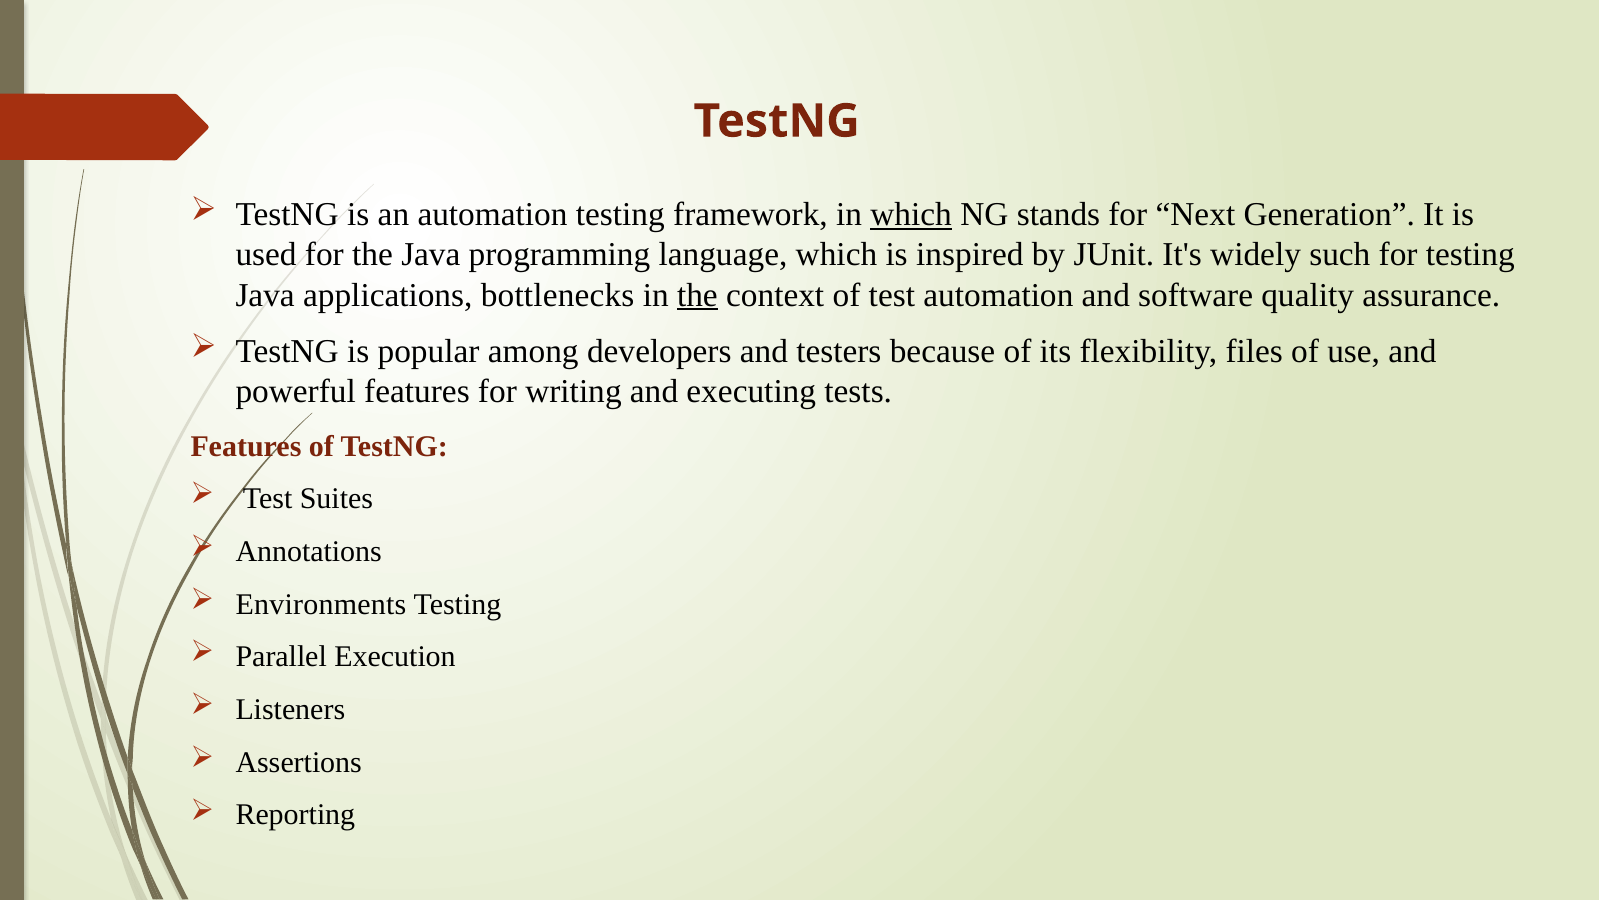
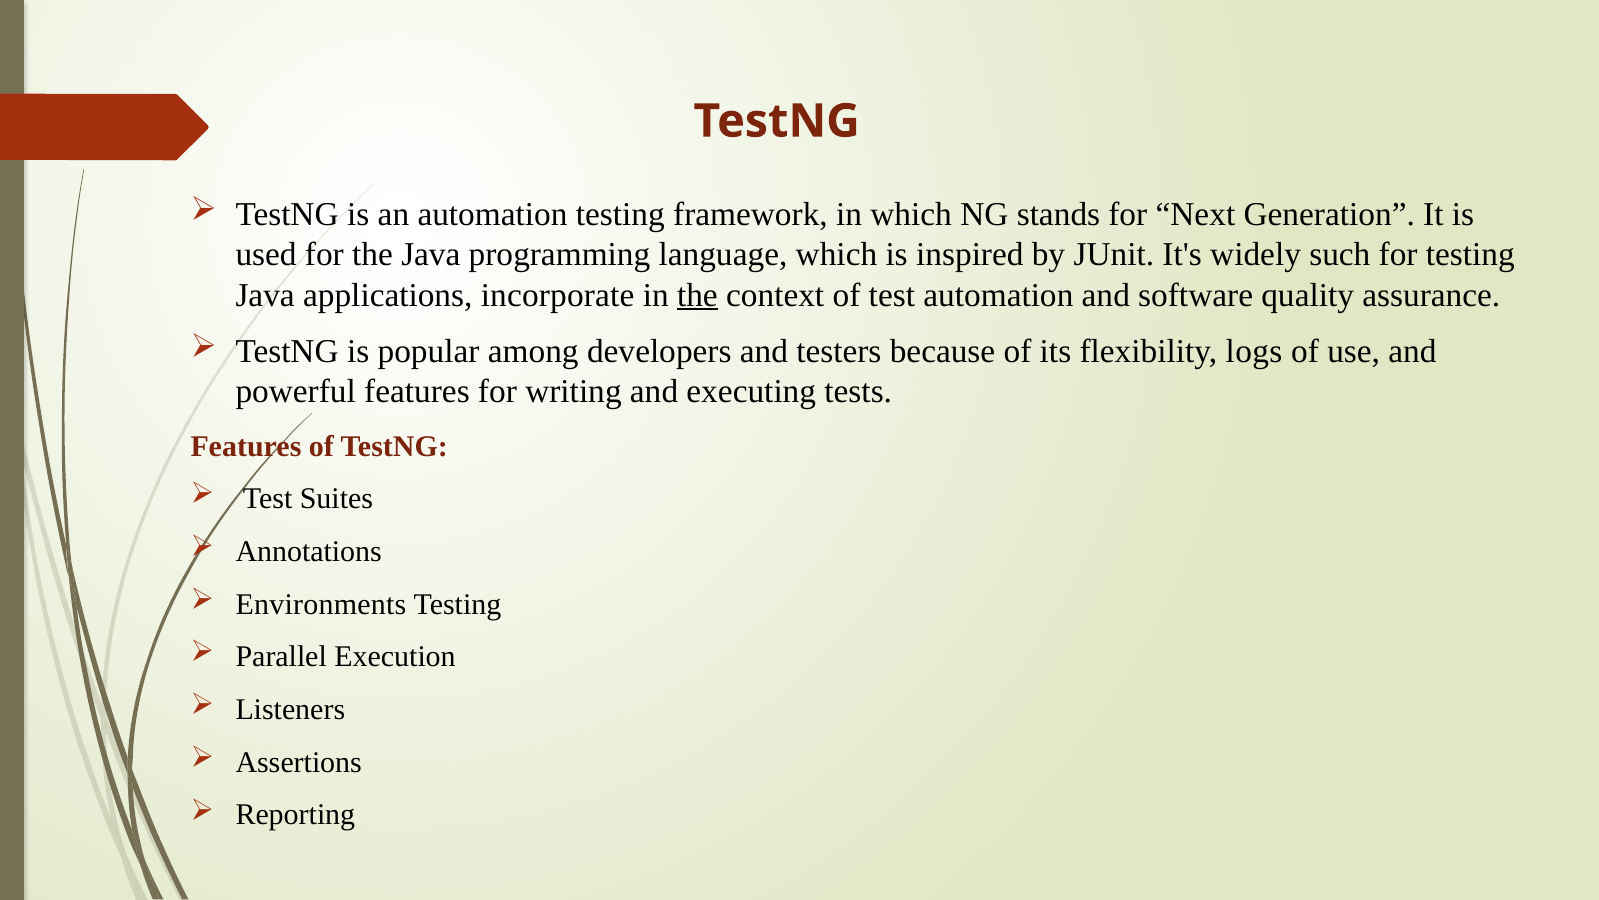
which underline: present -> none (911, 215)
bottlenecks: bottlenecks -> incorporate (558, 295)
files: files -> logs (1254, 352)
